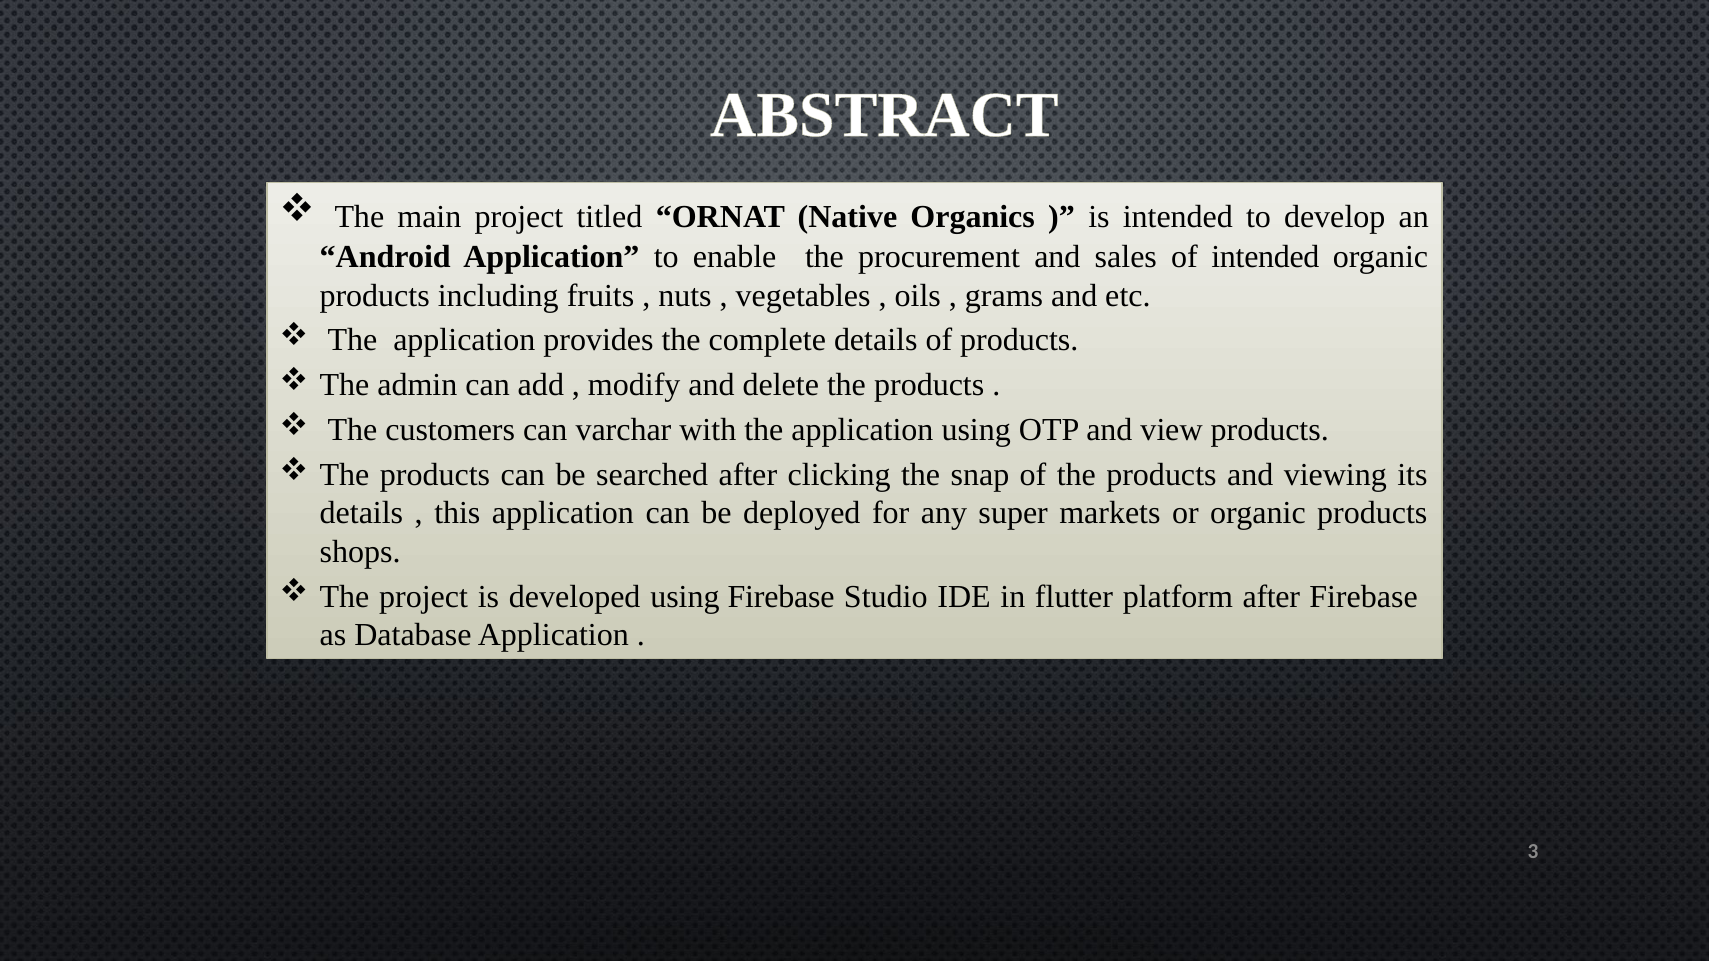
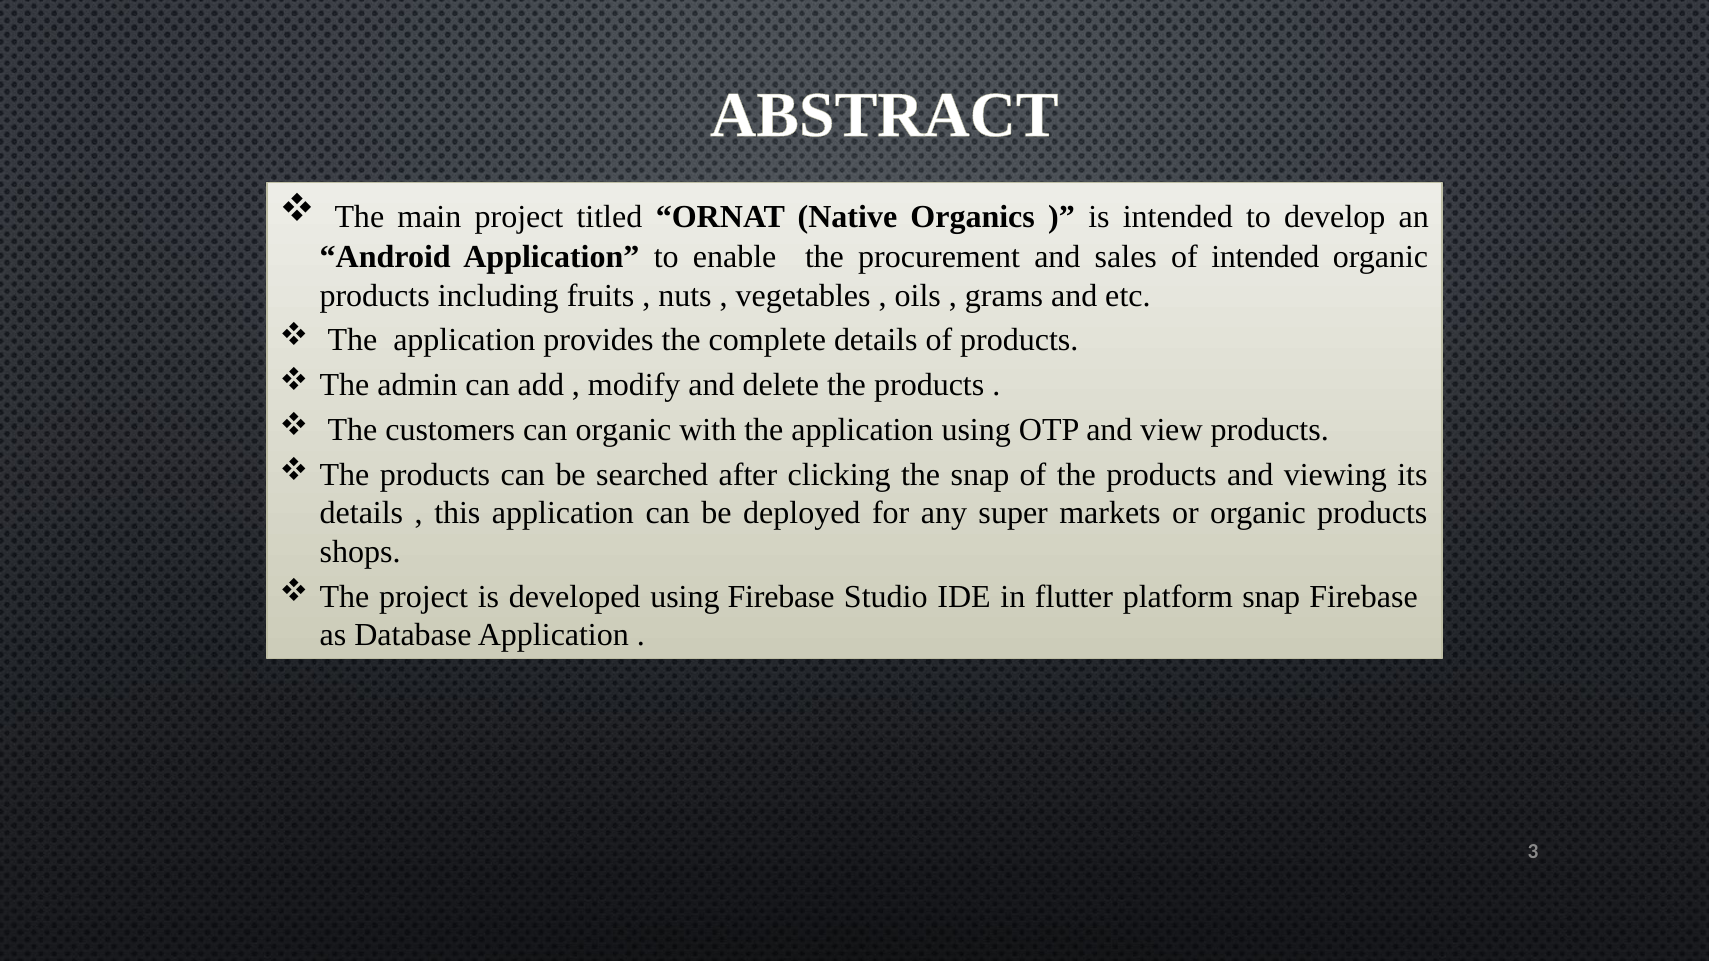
can varchar: varchar -> organic (623, 430)
platform after: after -> snap (1271, 597)
